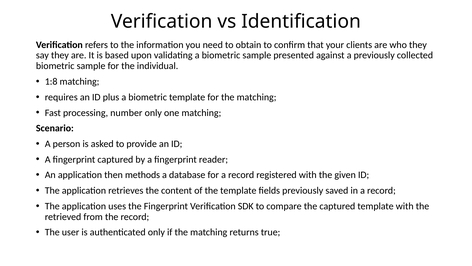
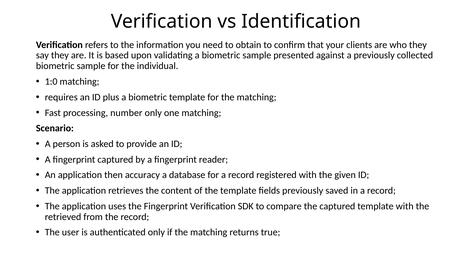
1:8: 1:8 -> 1:0 (51, 81)
methods: methods -> accuracy (142, 175)
